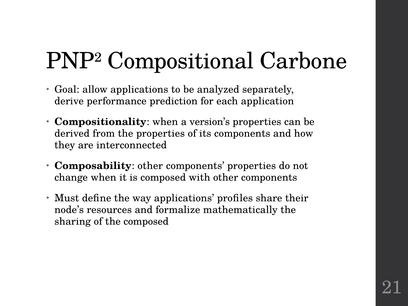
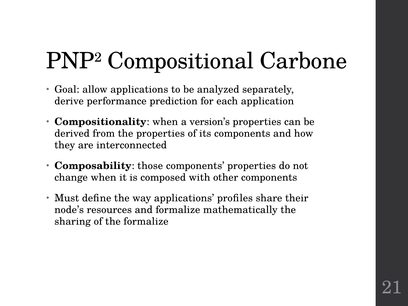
Composability other: other -> those (150, 166)
the composed: composed -> formalize (146, 221)
